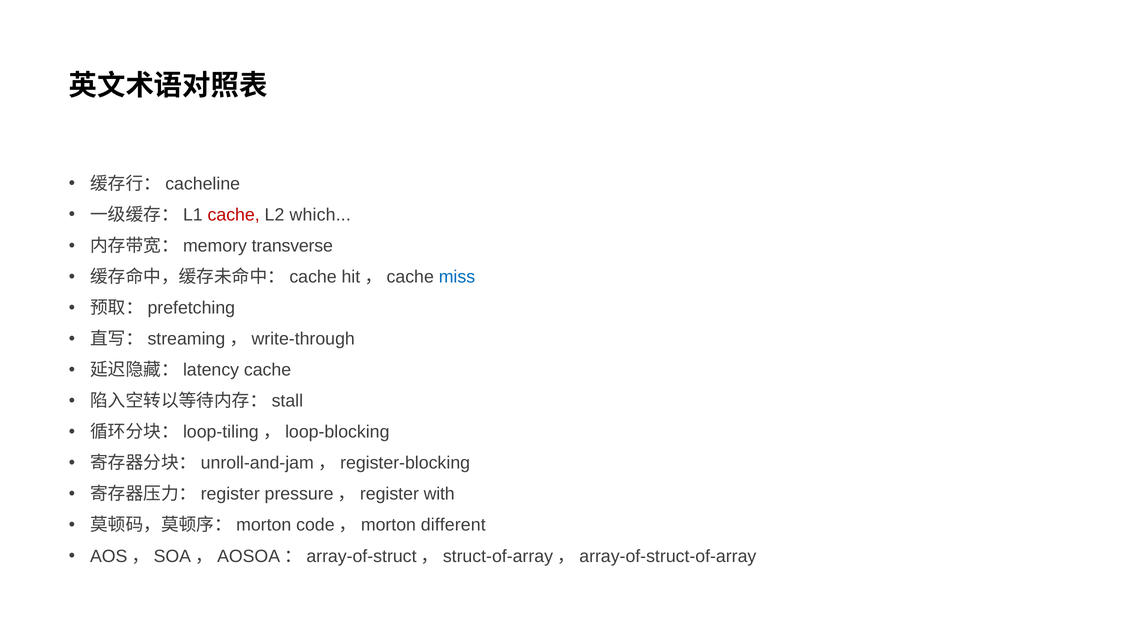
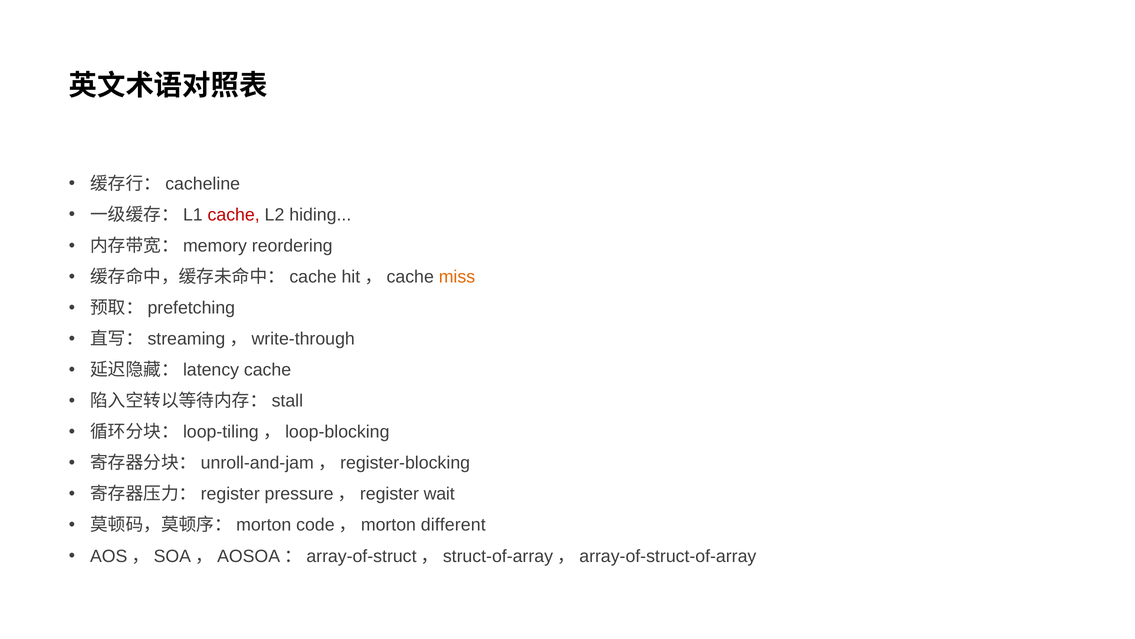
which: which -> hiding (320, 215)
transverse: transverse -> reordering (292, 246)
miss colour: blue -> orange (457, 277)
with: with -> wait (439, 494)
